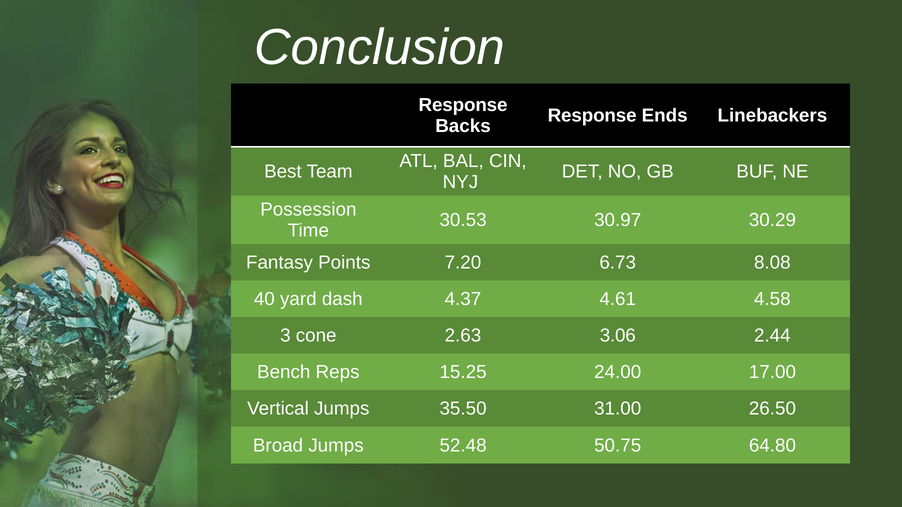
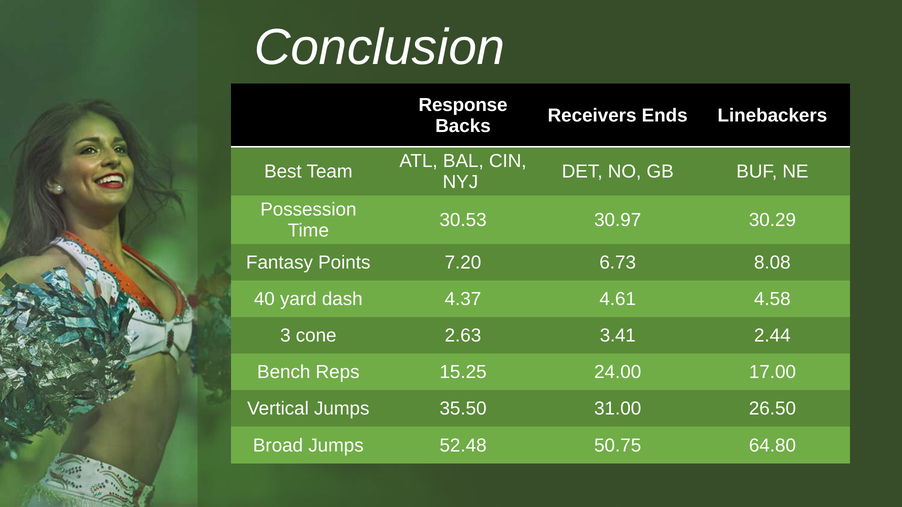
Response: Response -> Receivers (592, 116)
3.06: 3.06 -> 3.41 (618, 336)
